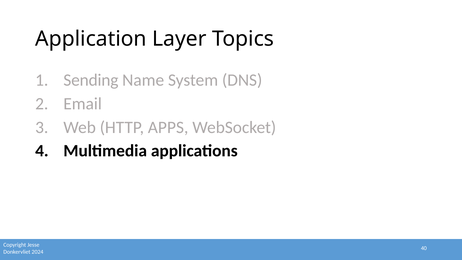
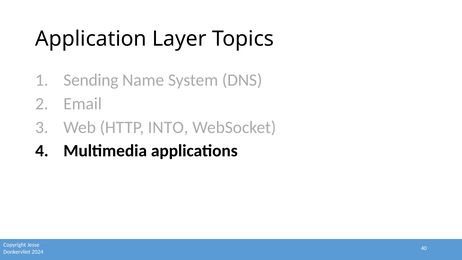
APPS: APPS -> INTO (168, 127)
